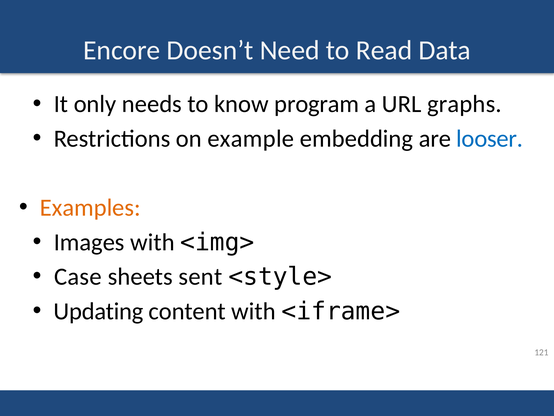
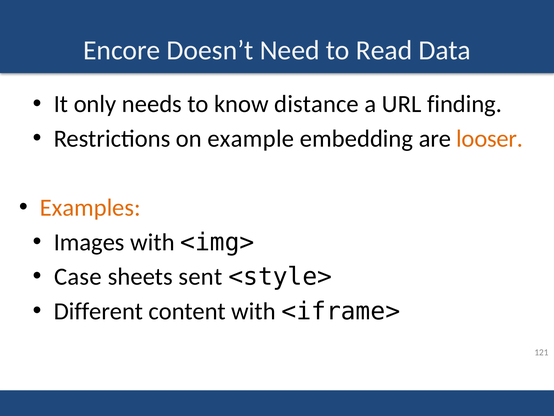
program: program -> distance (317, 104)
graphs: graphs -> finding (464, 104)
looser colour: blue -> orange (490, 139)
Updating: Updating -> Different (98, 311)
